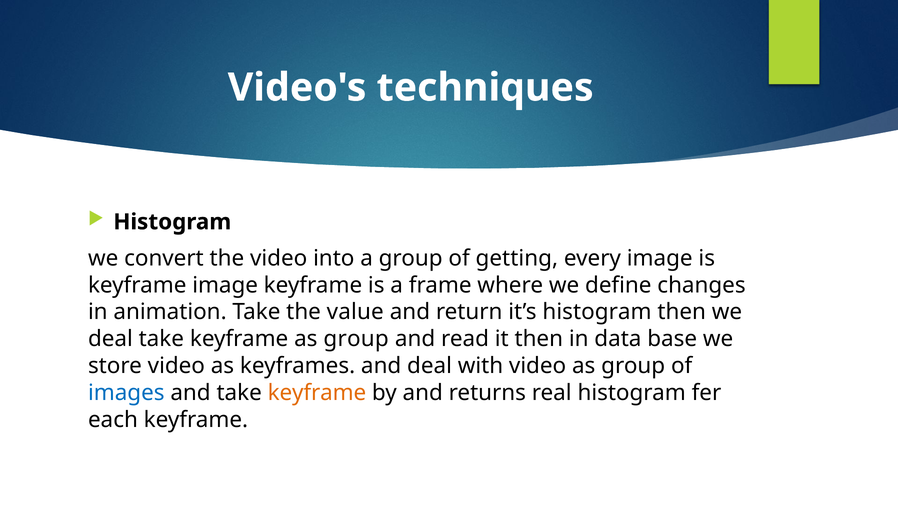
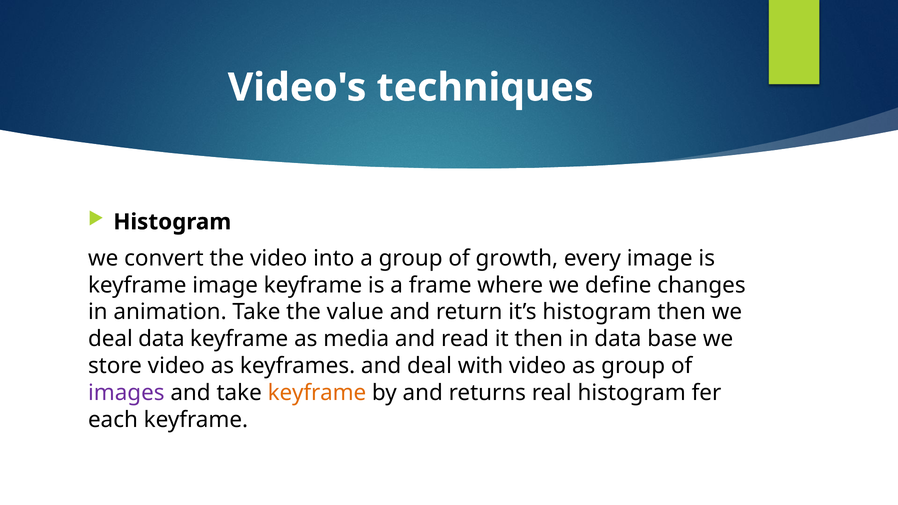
getting: getting -> growth (517, 258)
deal take: take -> data (161, 339)
keyframe as group: group -> media (356, 339)
images colour: blue -> purple (126, 393)
